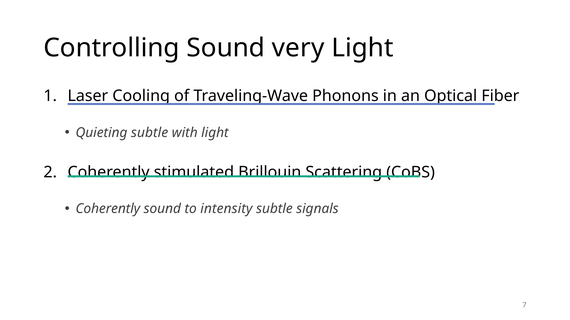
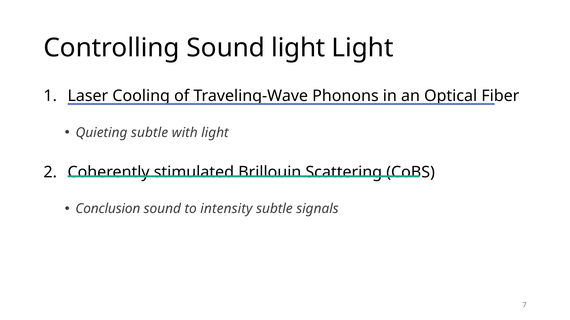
Sound very: very -> light (298, 48)
Coherently: Coherently -> Conclusion (108, 209)
